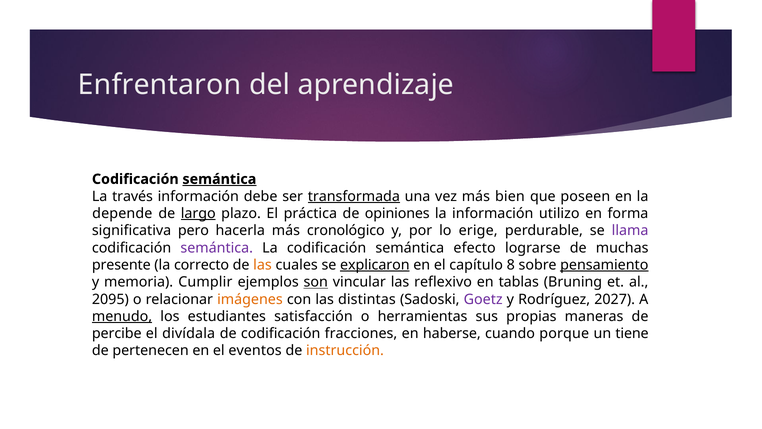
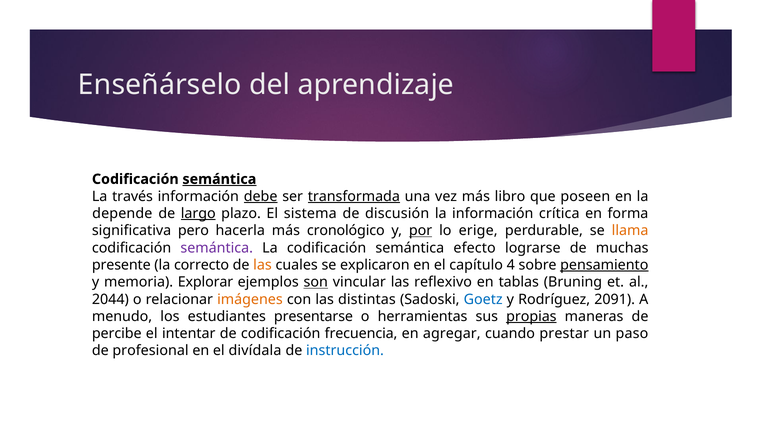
Enfrentaron: Enfrentaron -> Enseñárselo (160, 85)
debe underline: none -> present (261, 196)
bien: bien -> libro (510, 196)
práctica: práctica -> sistema (310, 213)
opiniones: opiniones -> discusión (397, 213)
utilizo: utilizo -> crítica (559, 213)
por underline: none -> present (421, 230)
llama colour: purple -> orange (630, 230)
explicaron underline: present -> none (375, 265)
8: 8 -> 4 (511, 265)
Cumplir: Cumplir -> Explorar (205, 282)
2095: 2095 -> 2044 (110, 299)
Goetz colour: purple -> blue (483, 299)
2027: 2027 -> 2091 (615, 299)
menudo underline: present -> none (122, 316)
satisfacción: satisfacción -> presentarse (314, 316)
propias underline: none -> present (531, 316)
divídala: divídala -> intentar (189, 333)
fracciones: fracciones -> frecuencia (361, 333)
haberse: haberse -> agregar (452, 333)
porque: porque -> prestar (564, 333)
tiene: tiene -> paso (632, 333)
pertenecen: pertenecen -> profesional (151, 350)
eventos: eventos -> divídala (255, 350)
instrucción colour: orange -> blue (345, 350)
